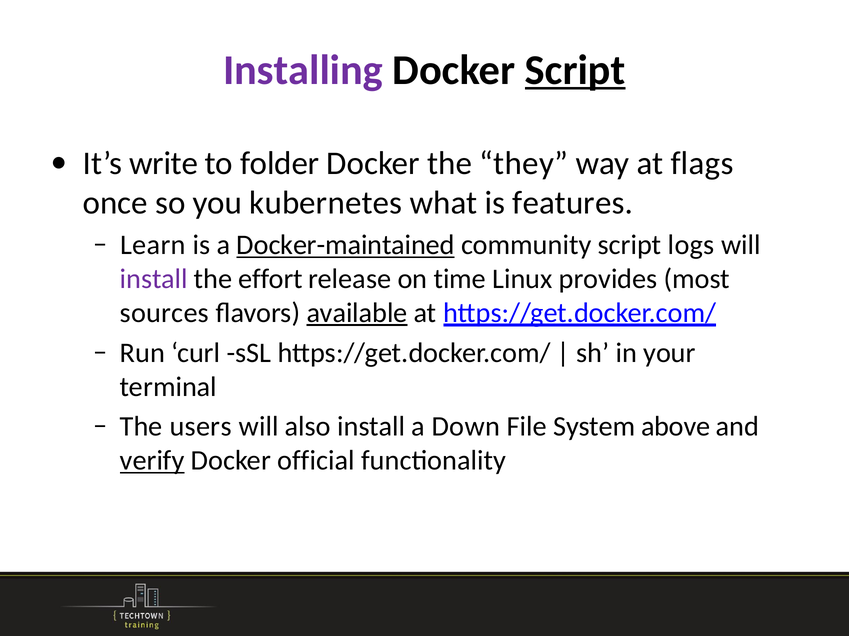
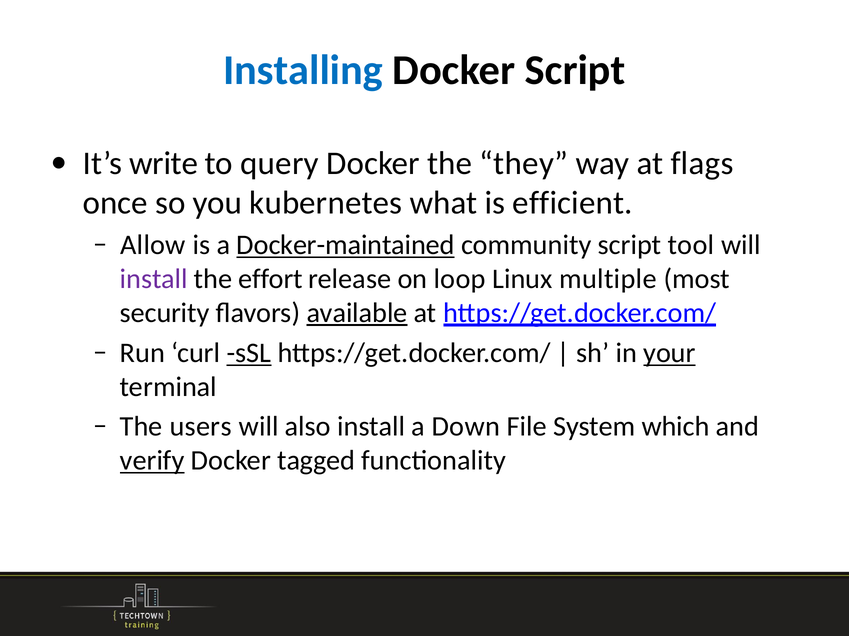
Installing colour: purple -> blue (303, 70)
Script underline: present -> none (575, 70)
folder: folder -> query (279, 164)
features: features -> efficient (573, 203)
Learn: Learn -> Allow (153, 245)
logs: logs -> tool (691, 245)
time: time -> loop (460, 279)
provides: provides -> multiple (608, 279)
sources: sources -> security (165, 313)
sSL underline: none -> present (249, 353)
your underline: none -> present (670, 353)
above: above -> which (675, 427)
official: official -> tagged (316, 461)
